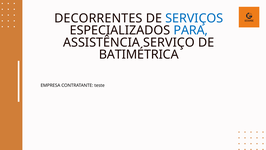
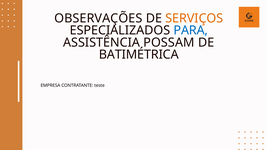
DECORRENTES: DECORRENTES -> OBSERVAÇÕES (98, 18)
SERVIÇOS colour: blue -> orange (194, 18)
SERVIÇO: SERVIÇO -> POSSAM (169, 42)
